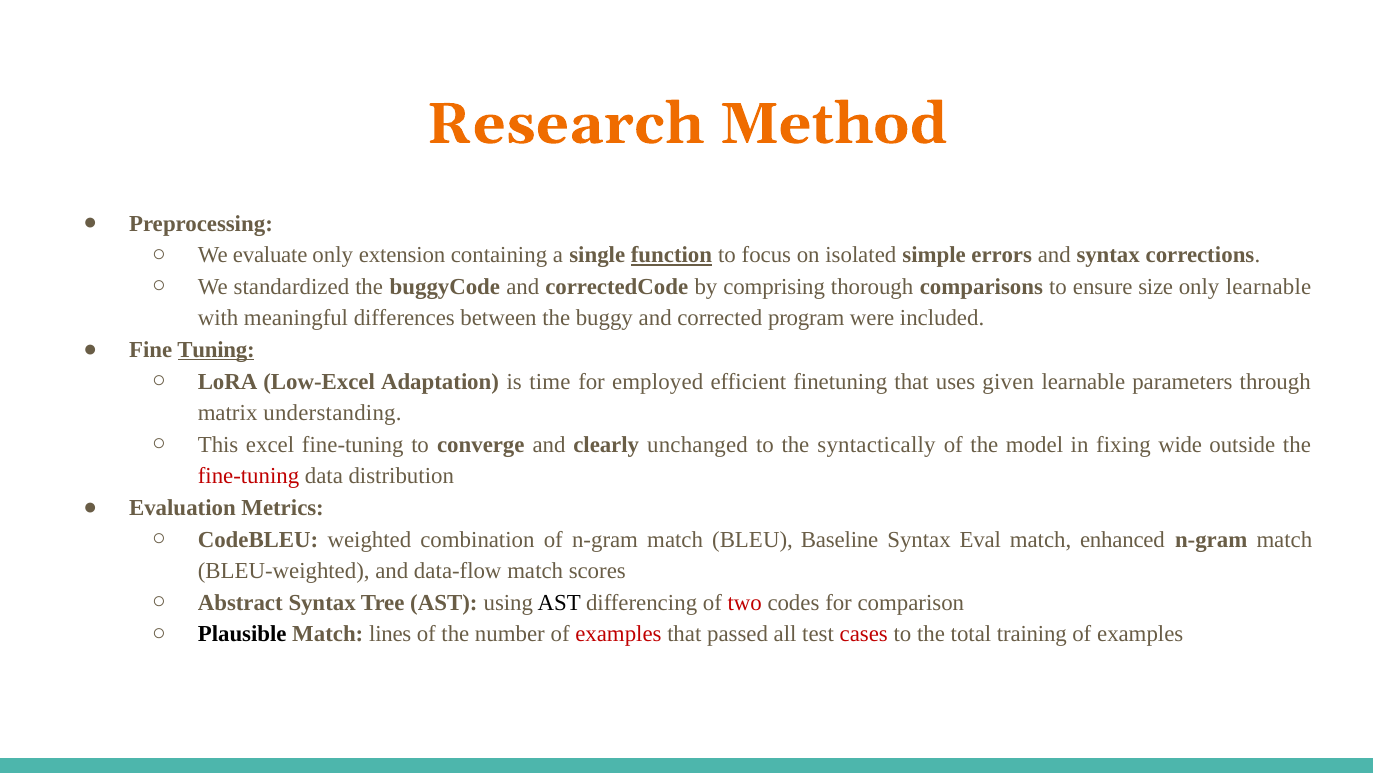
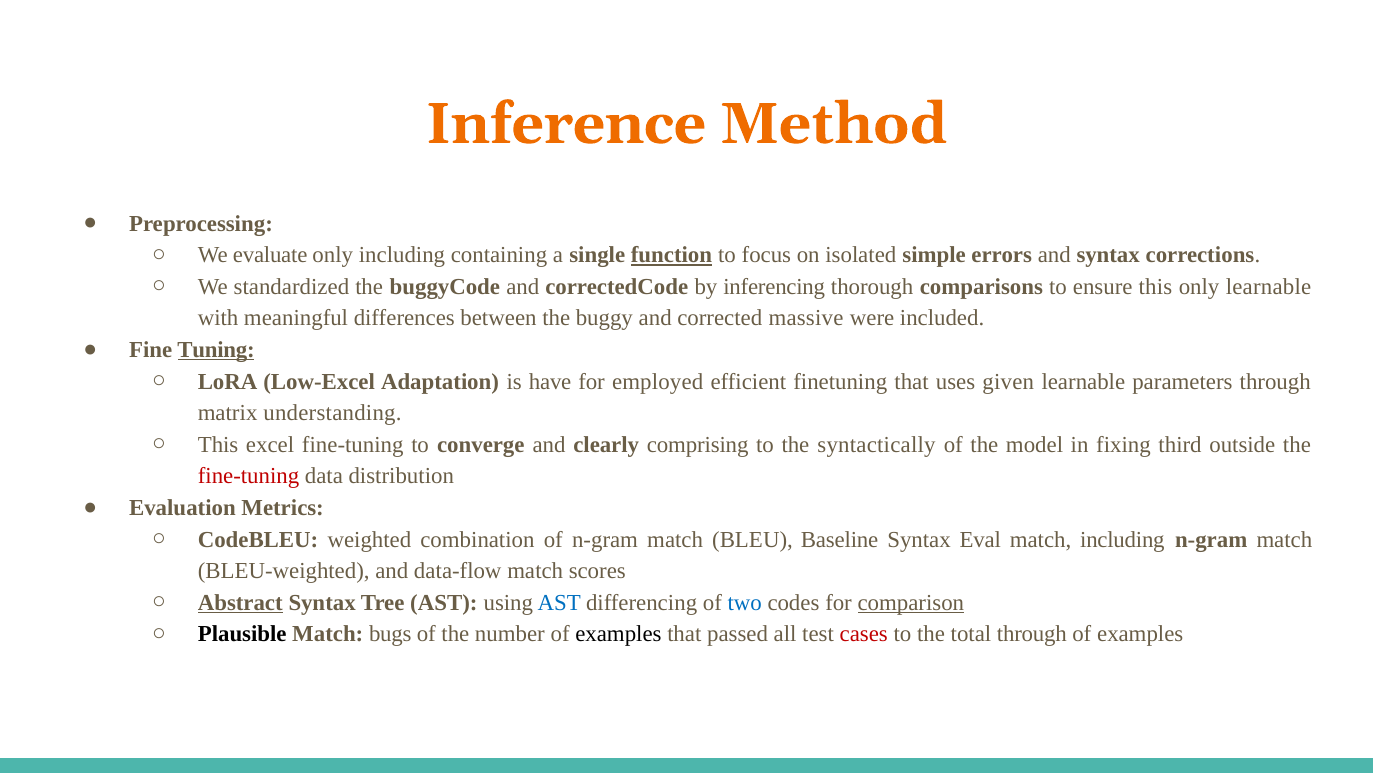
Research: Research -> Inference (566, 124)
only extension: extension -> including (402, 255)
comprising: comprising -> inferencing (774, 286)
ensure size: size -> this (1155, 286)
program: program -> massive (806, 318)
time: time -> have (550, 381)
unchanged: unchanged -> comprising (698, 444)
wide: wide -> third (1180, 444)
match enhanced: enhanced -> including (1122, 539)
Abstract underline: none -> present (240, 602)
AST colour: black -> blue (559, 602)
two colour: red -> blue (745, 602)
comparison underline: none -> present (911, 602)
lines: lines -> bugs (390, 634)
examples colour: red -> black (618, 634)
total training: training -> through (1032, 634)
